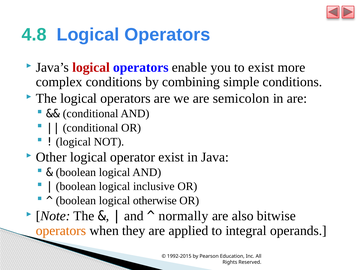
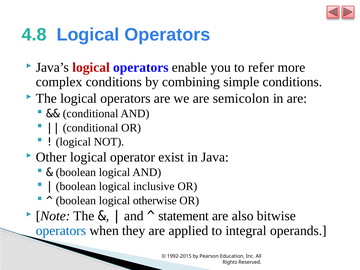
to exist: exist -> refer (261, 67)
normally: normally -> statement (184, 216)
operators colour: orange -> blue (61, 231)
